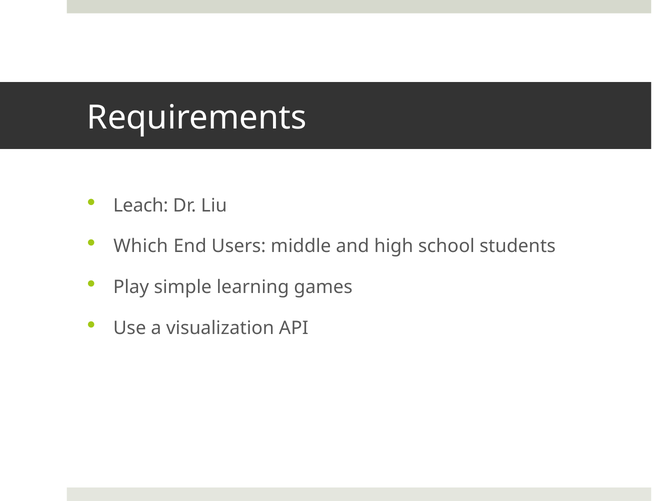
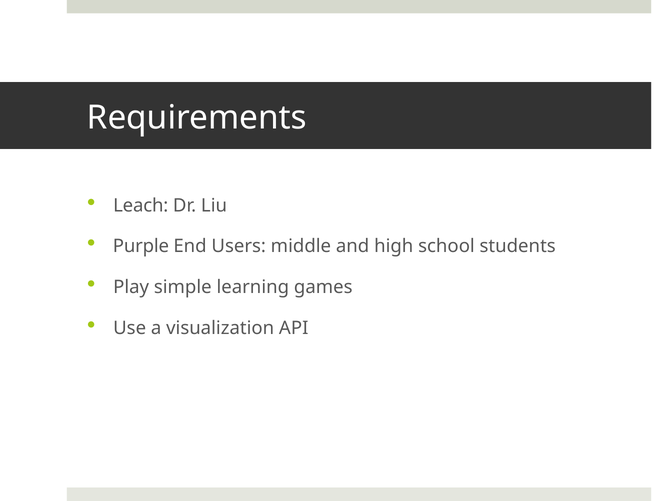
Which: Which -> Purple (141, 246)
